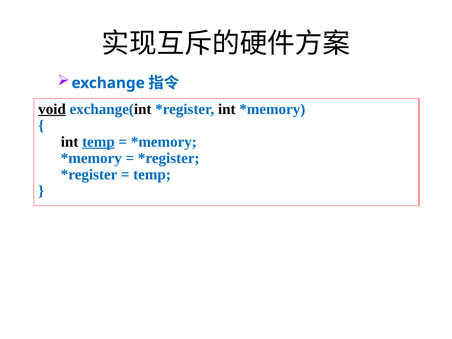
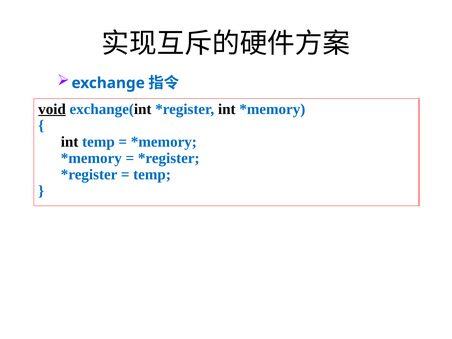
temp underline: present -> none (98, 142)
